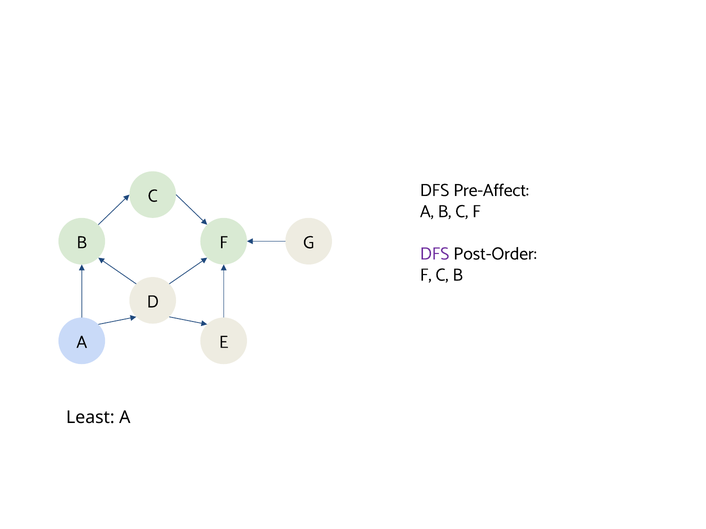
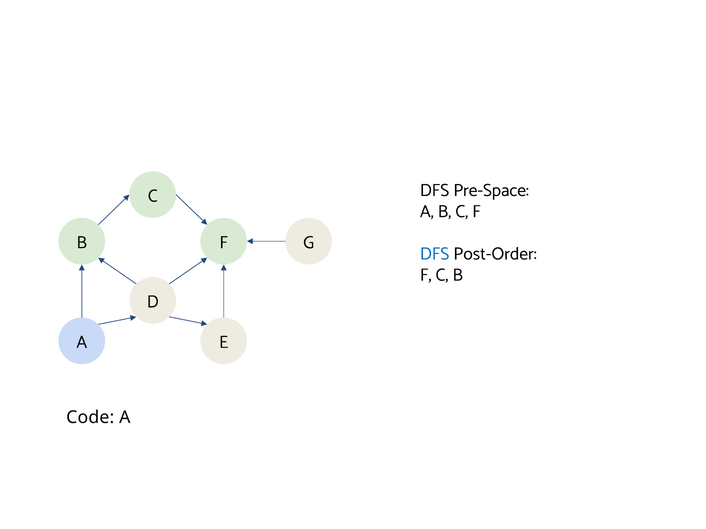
Pre-Affect: Pre-Affect -> Pre-Space (491, 190)
DFS colour: purple -> blue (435, 254)
Least: Least -> Code (90, 418)
